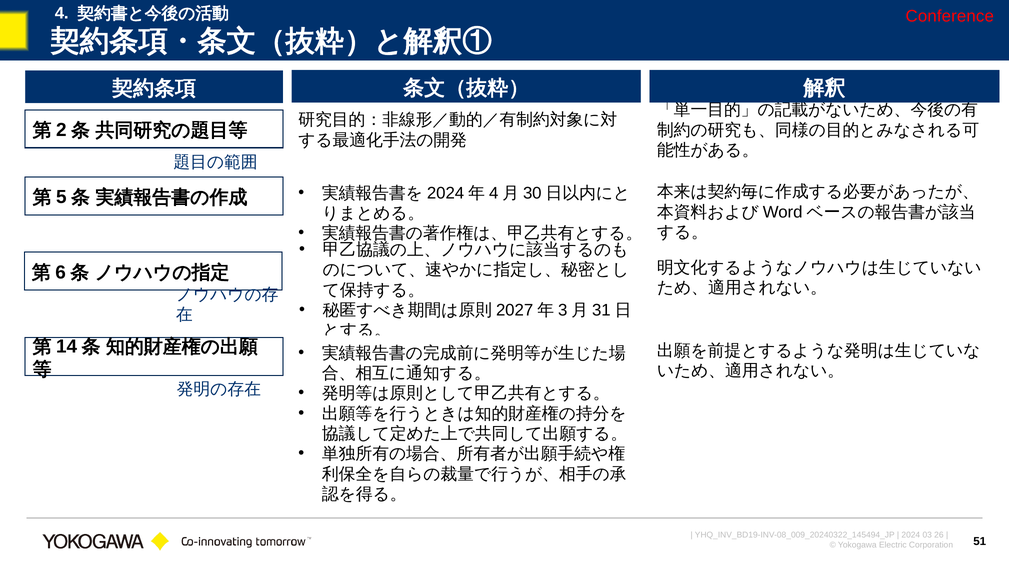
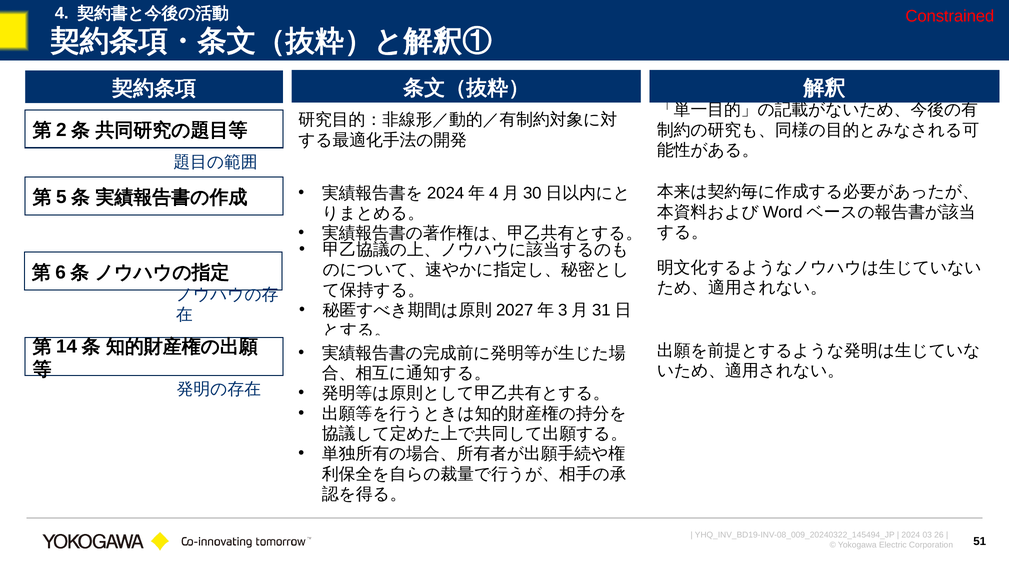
Conference: Conference -> Constrained (950, 16)
